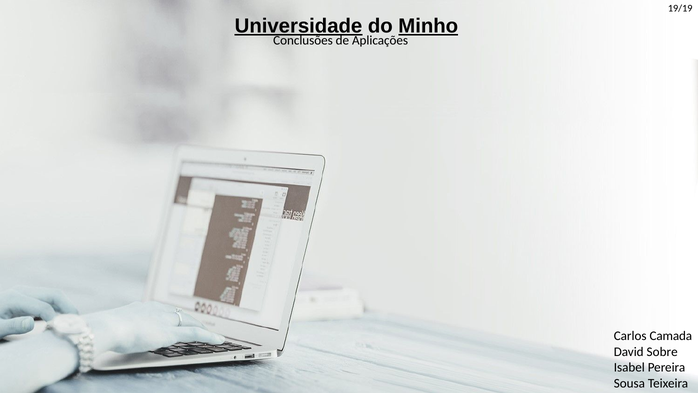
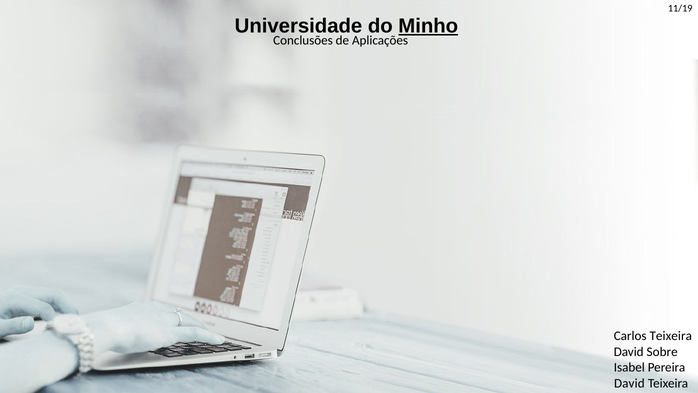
19/19: 19/19 -> 11/19 (680, 9)
Universidade underline: present -> none (299, 26)
Carlos Camada: Camada -> Teixeira (671, 336)
Sousa: Sousa -> David (629, 383)
